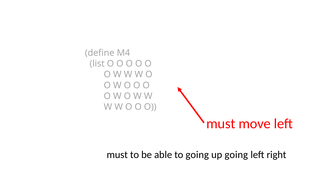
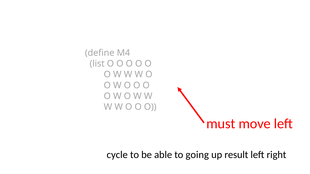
must: must -> cycle (117, 155)
up going: going -> result (236, 155)
